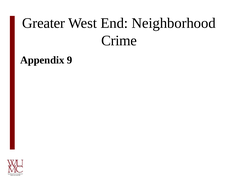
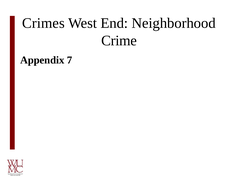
Greater: Greater -> Crimes (43, 23)
9: 9 -> 7 (70, 60)
